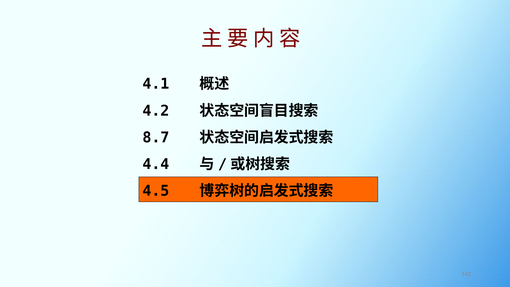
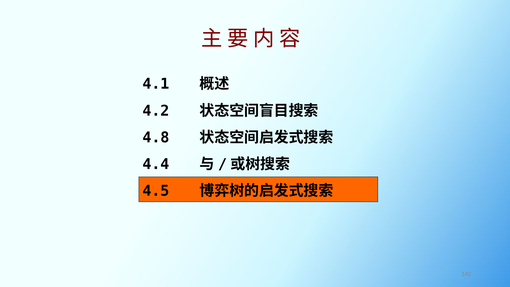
8.7: 8.7 -> 4.8 (156, 137)
